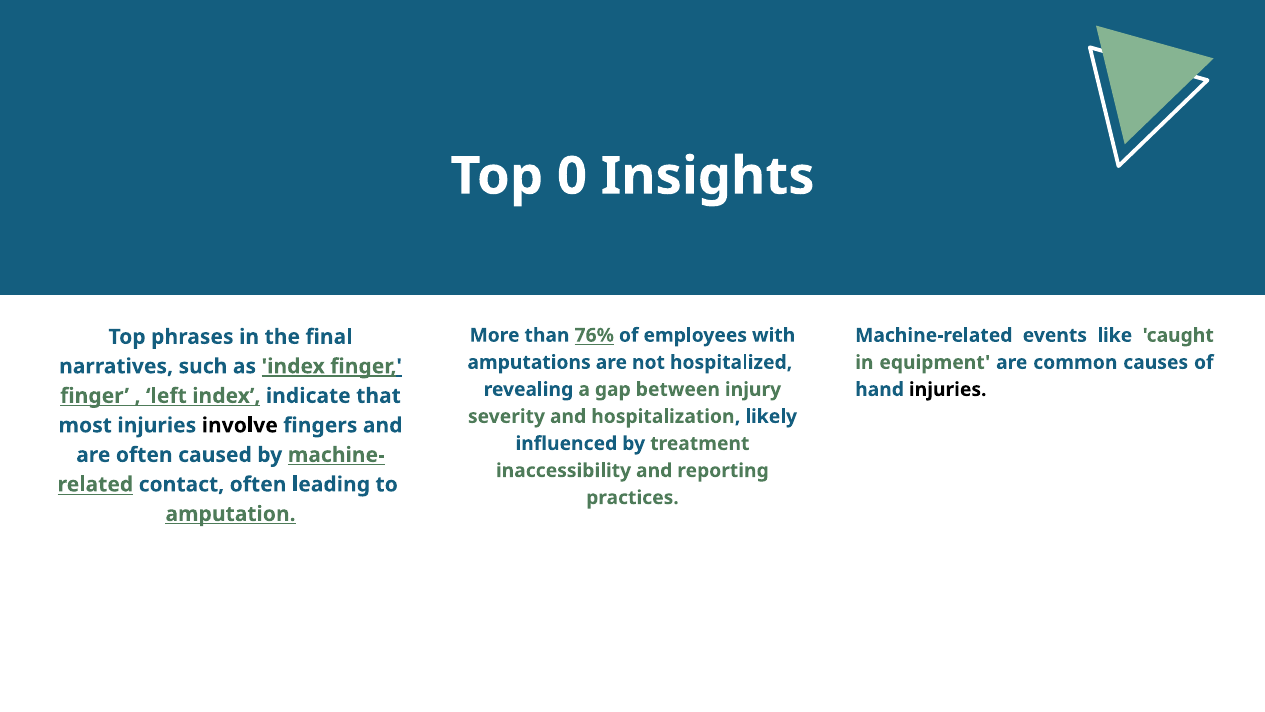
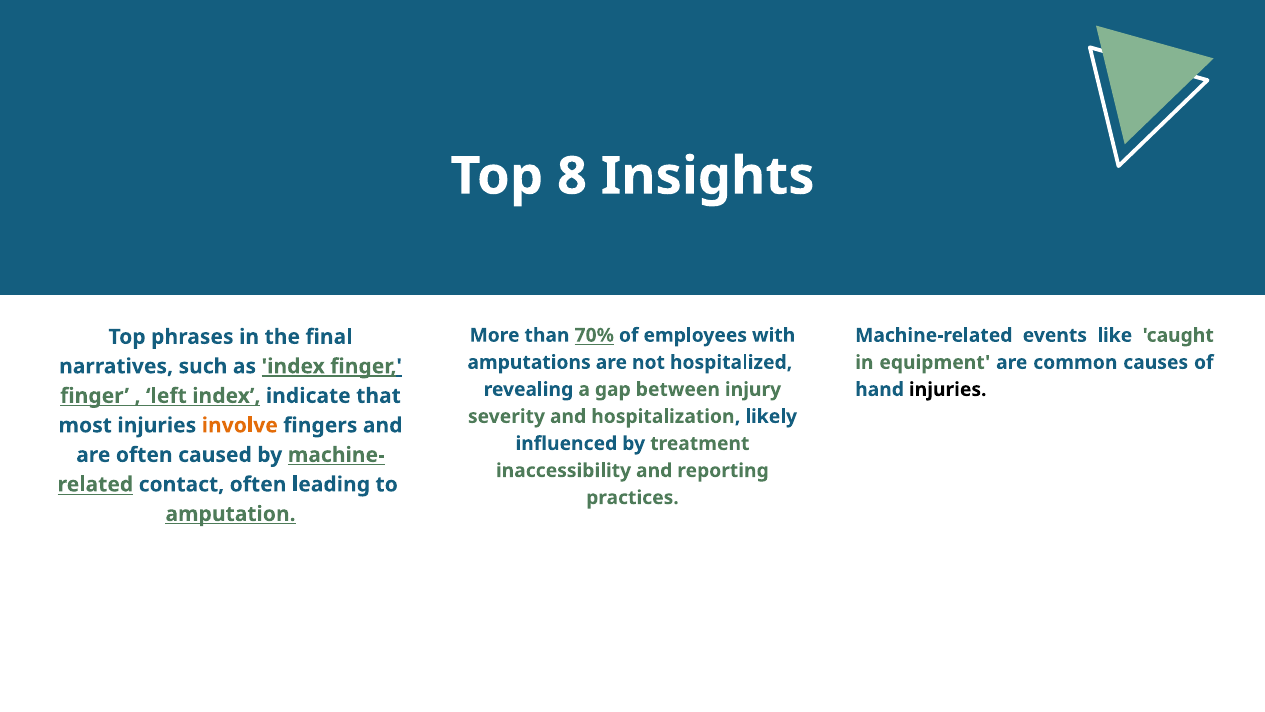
0: 0 -> 8 (572, 176)
76%: 76% -> 70% (594, 335)
involve colour: black -> orange (240, 425)
